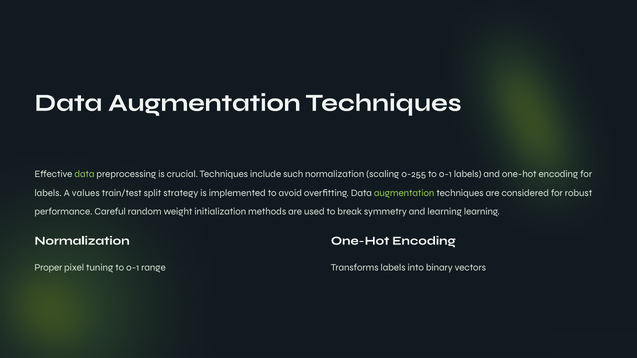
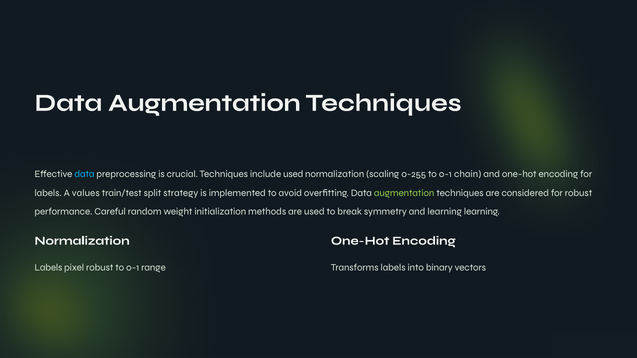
data colour: light green -> light blue (84, 174)
include such: such -> used (293, 174)
0-1 labels: labels -> chain (468, 174)
Proper: Proper -> Labels (48, 268)
pixel tuning: tuning -> robust (100, 268)
